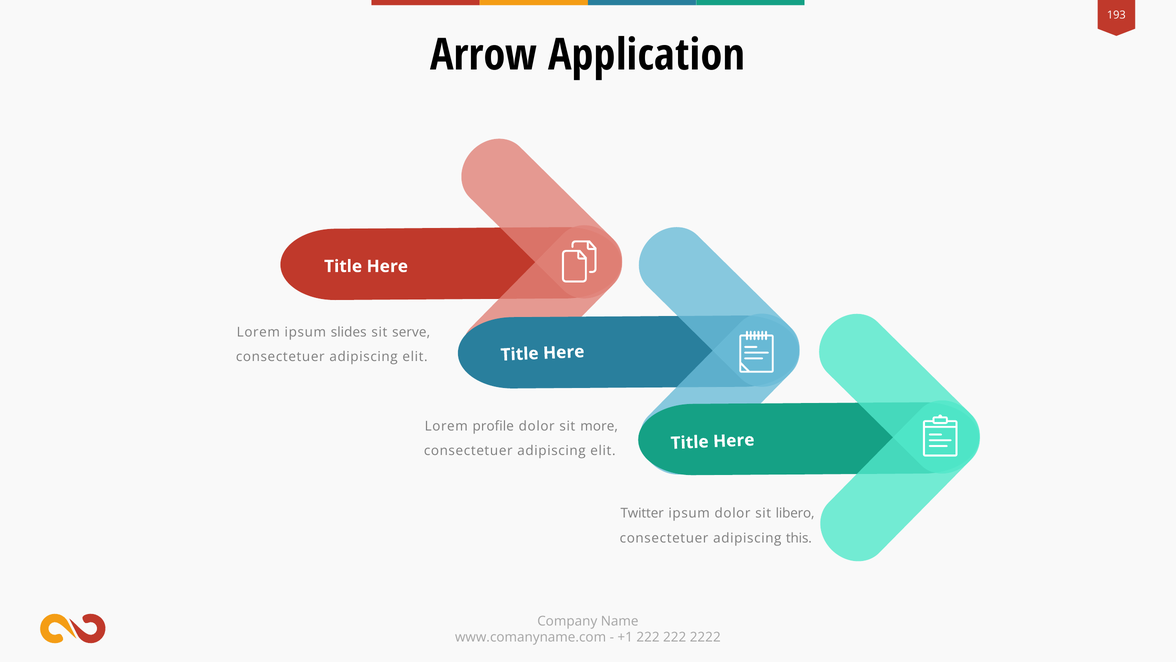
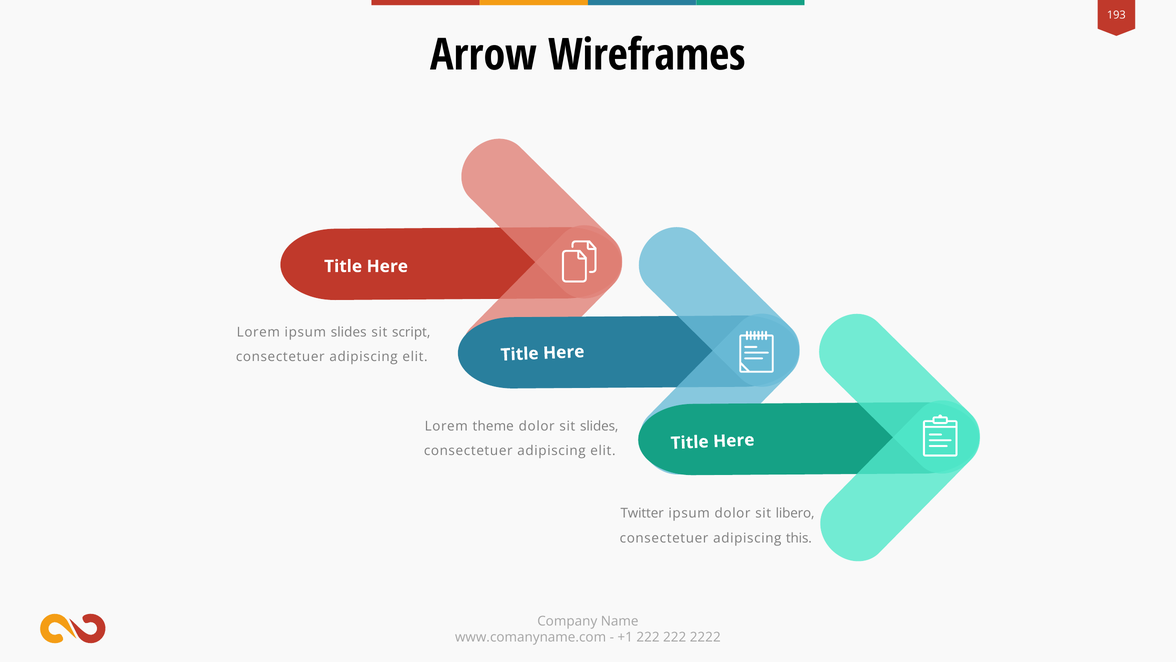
Application: Application -> Wireframes (647, 55)
serve: serve -> script (411, 332)
profile: profile -> theme (493, 426)
sit more: more -> slides (599, 426)
